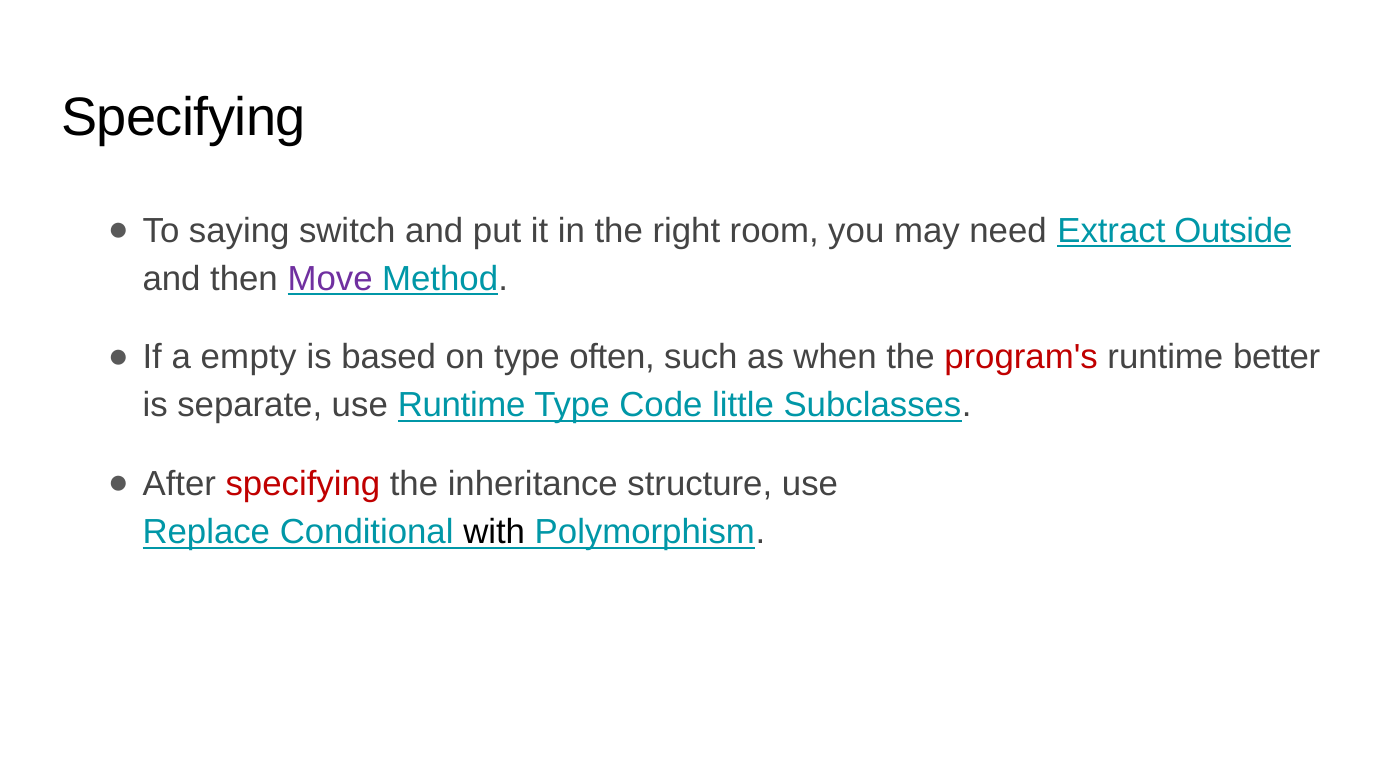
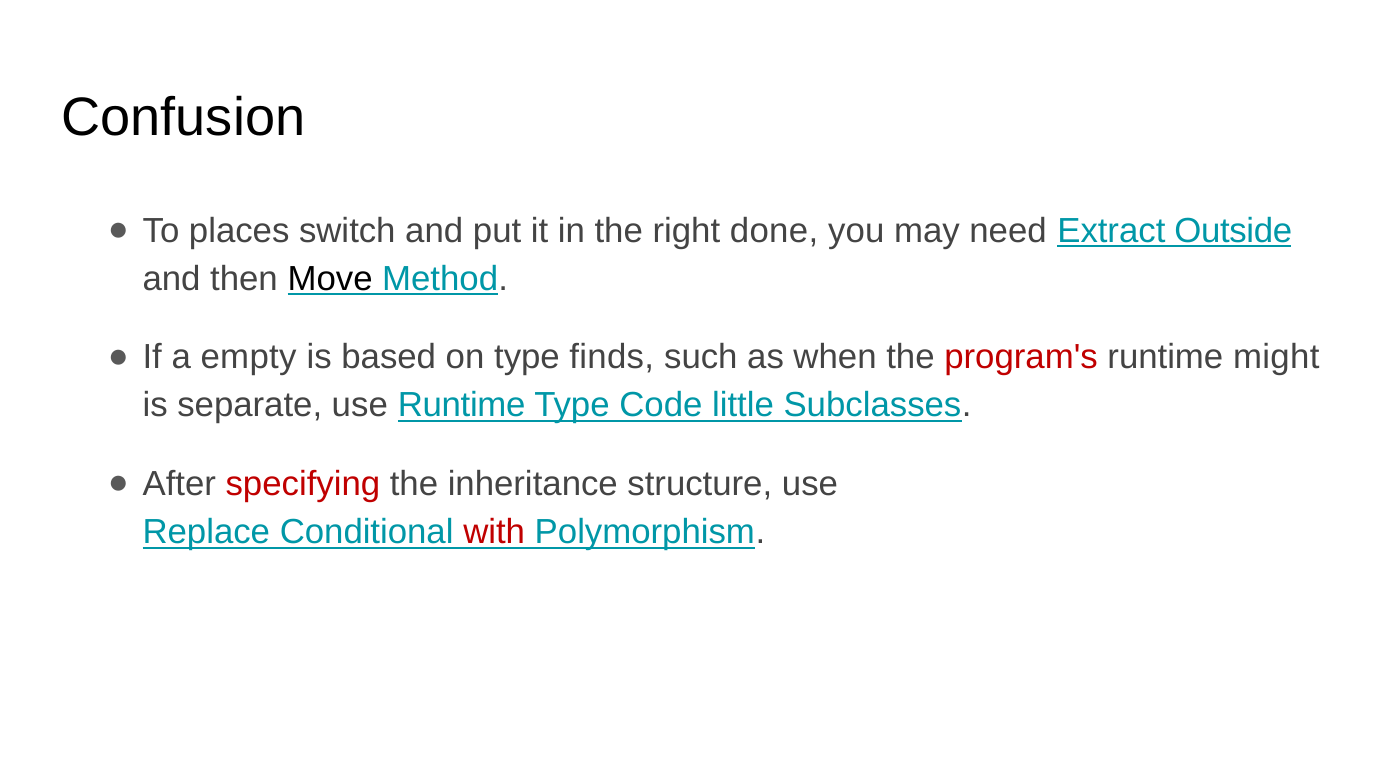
Specifying: Specifying -> Confusion (183, 118)
saying: saying -> places (239, 231)
room: room -> done (774, 231)
Move colour: purple -> black (330, 279)
often: often -> finds (612, 357)
better: better -> might (1276, 357)
with colour: black -> red (494, 532)
